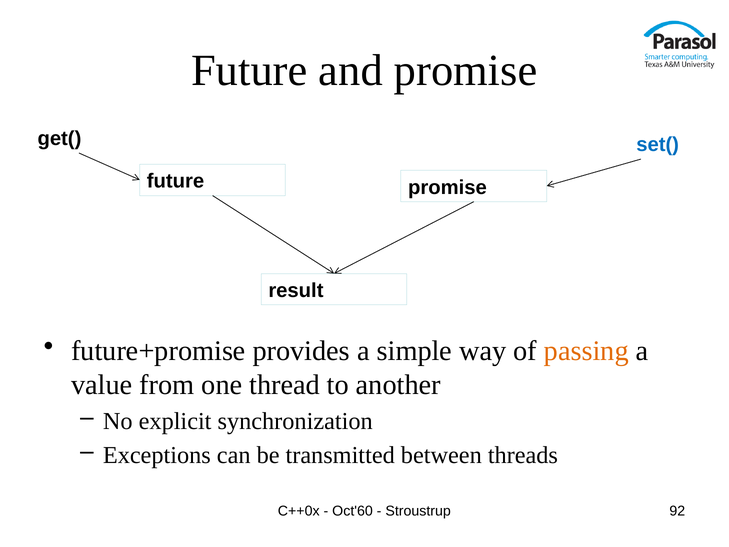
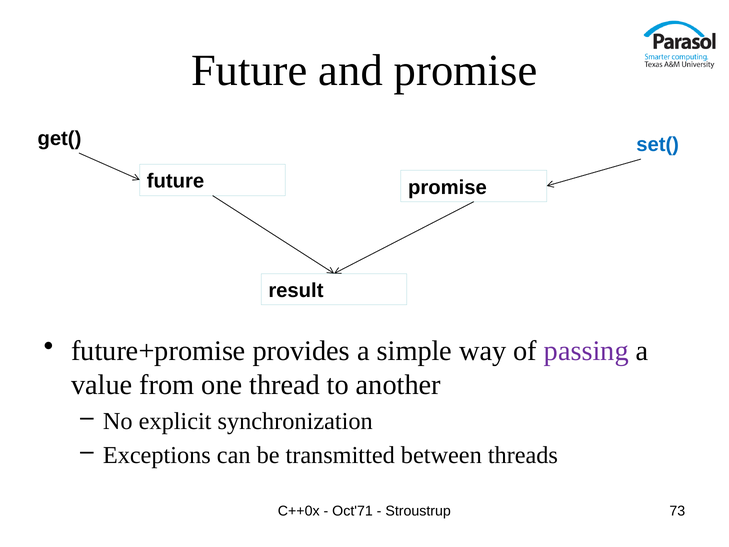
passing colour: orange -> purple (586, 351)
Oct'60: Oct'60 -> Oct'71 (353, 511)
92: 92 -> 73 (677, 511)
